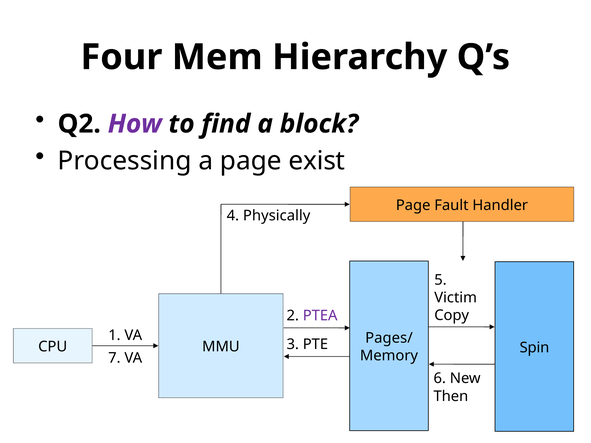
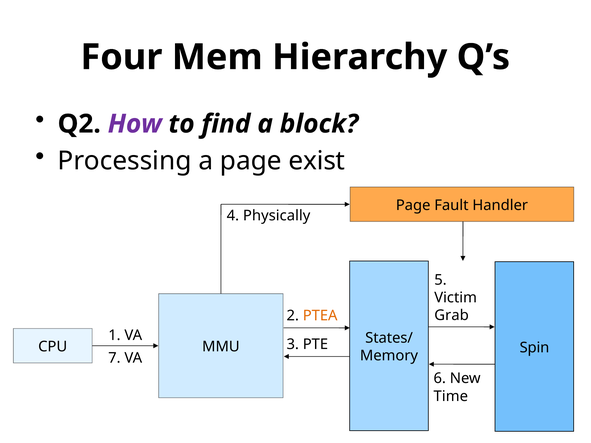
Copy: Copy -> Grab (452, 316)
PTEA colour: purple -> orange (320, 316)
Pages/: Pages/ -> States/ (389, 338)
Then: Then -> Time (451, 396)
